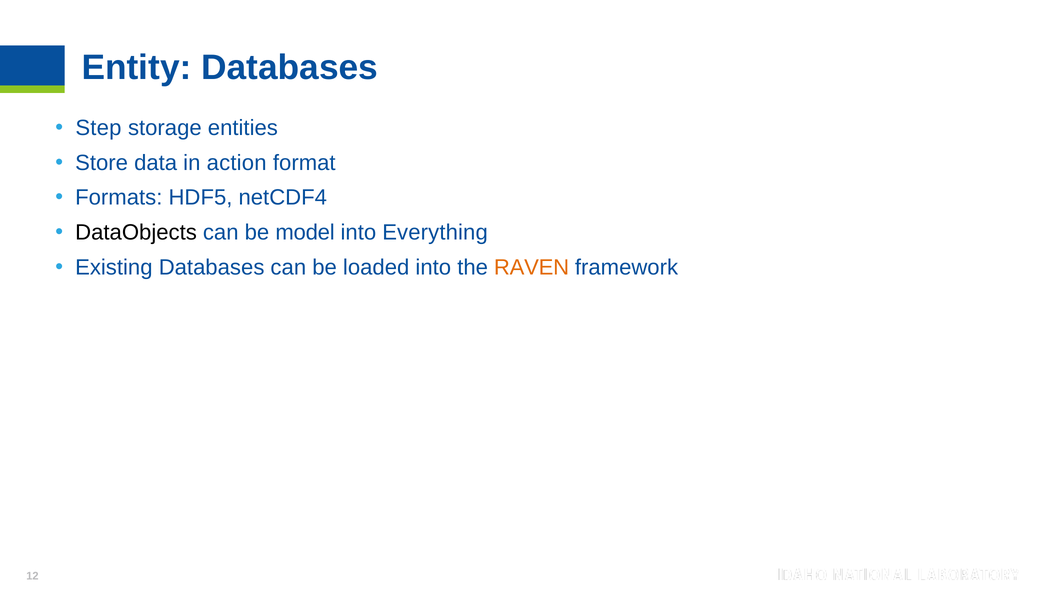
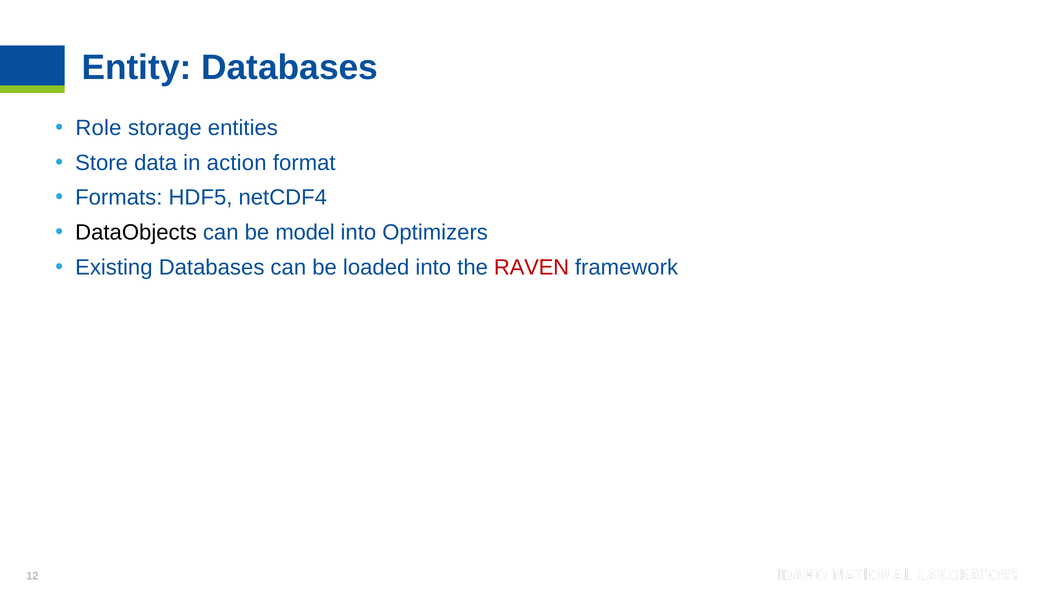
Step: Step -> Role (98, 128)
Everything: Everything -> Optimizers (435, 233)
RAVEN colour: orange -> red (532, 267)
